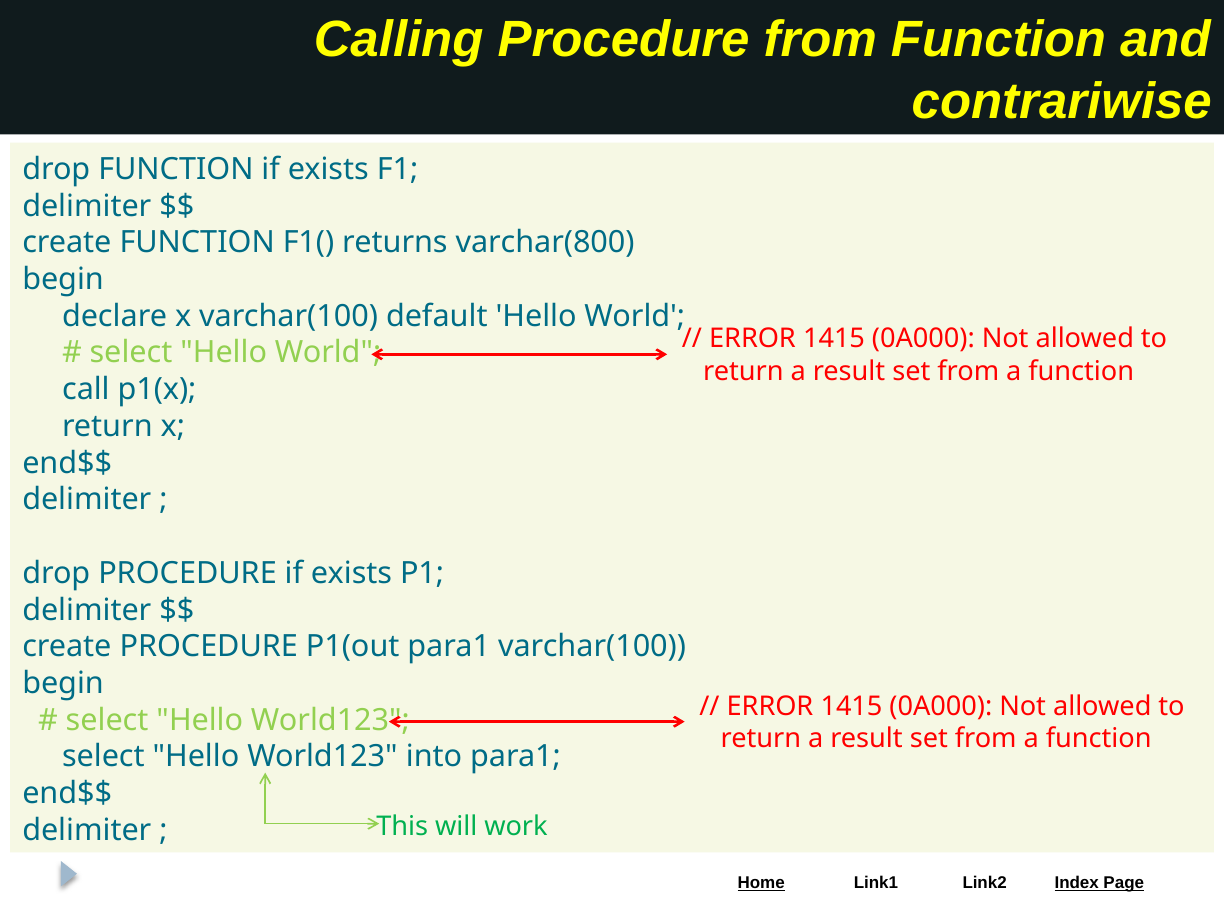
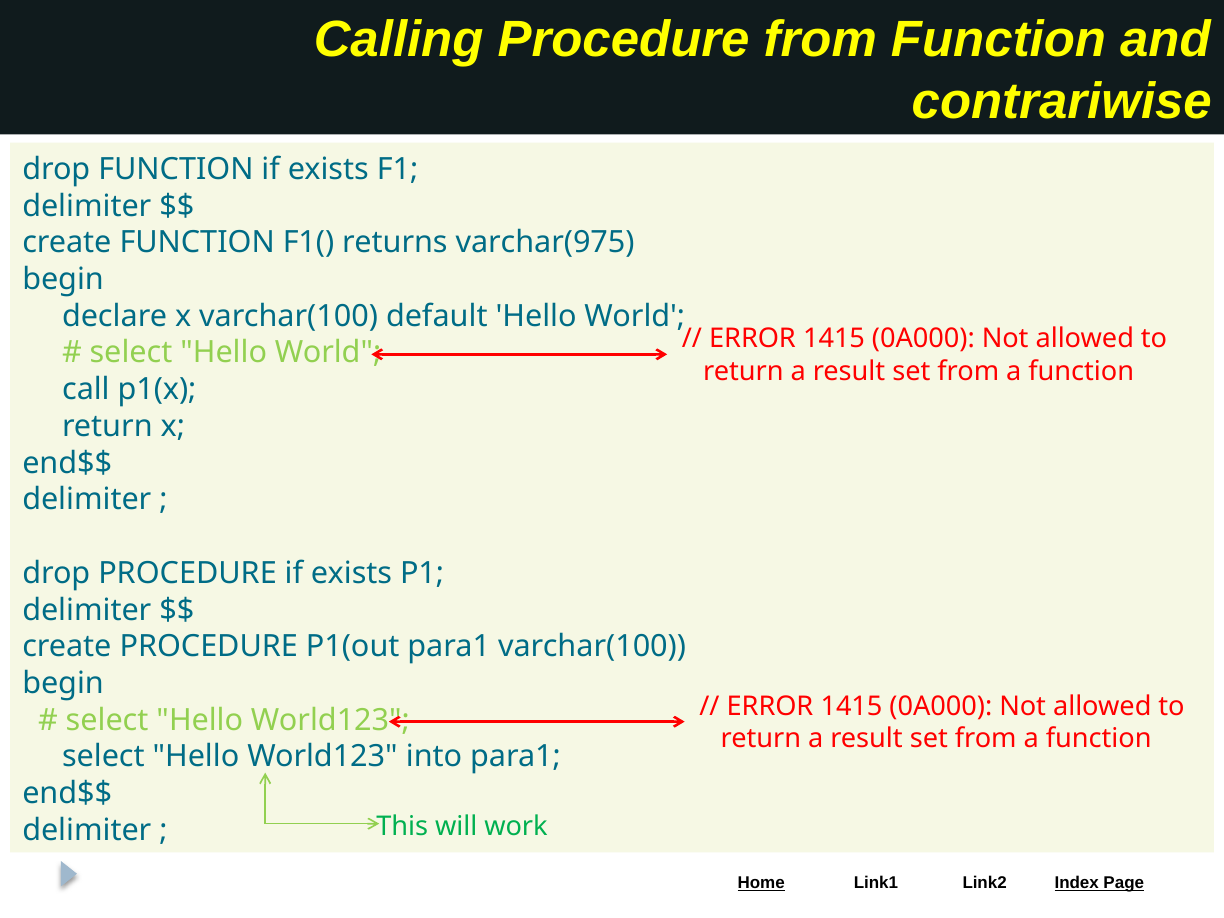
varchar(800: varchar(800 -> varchar(975 (545, 243)
